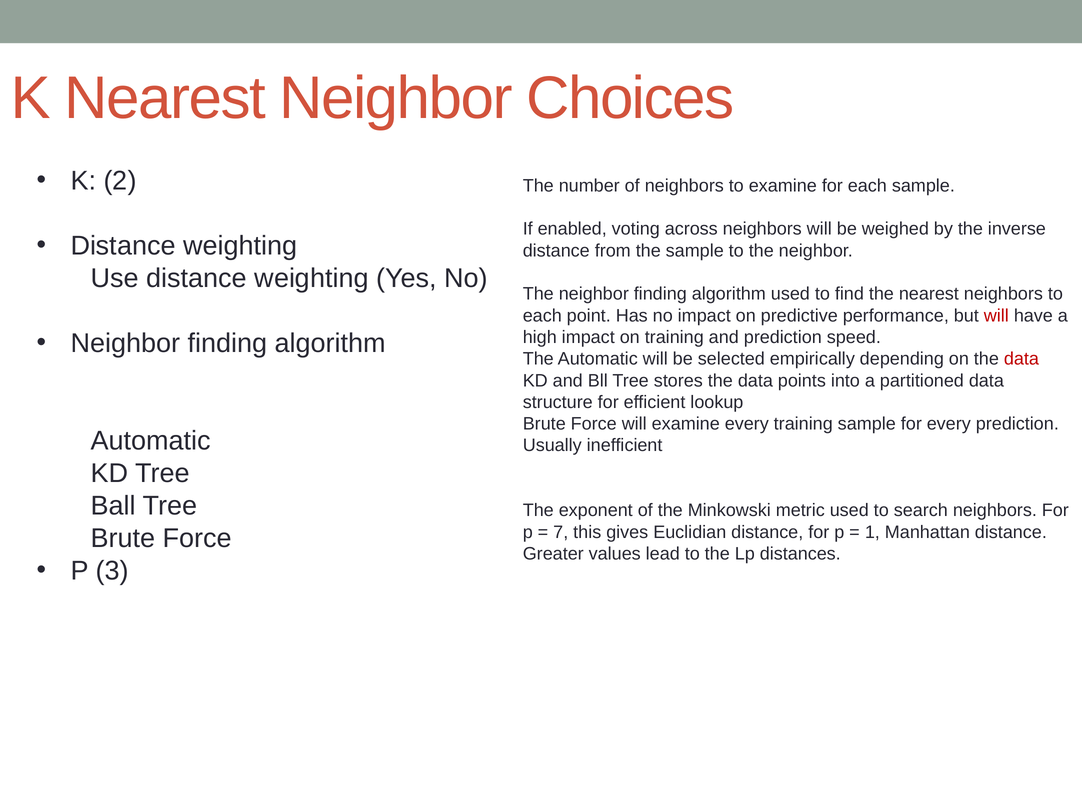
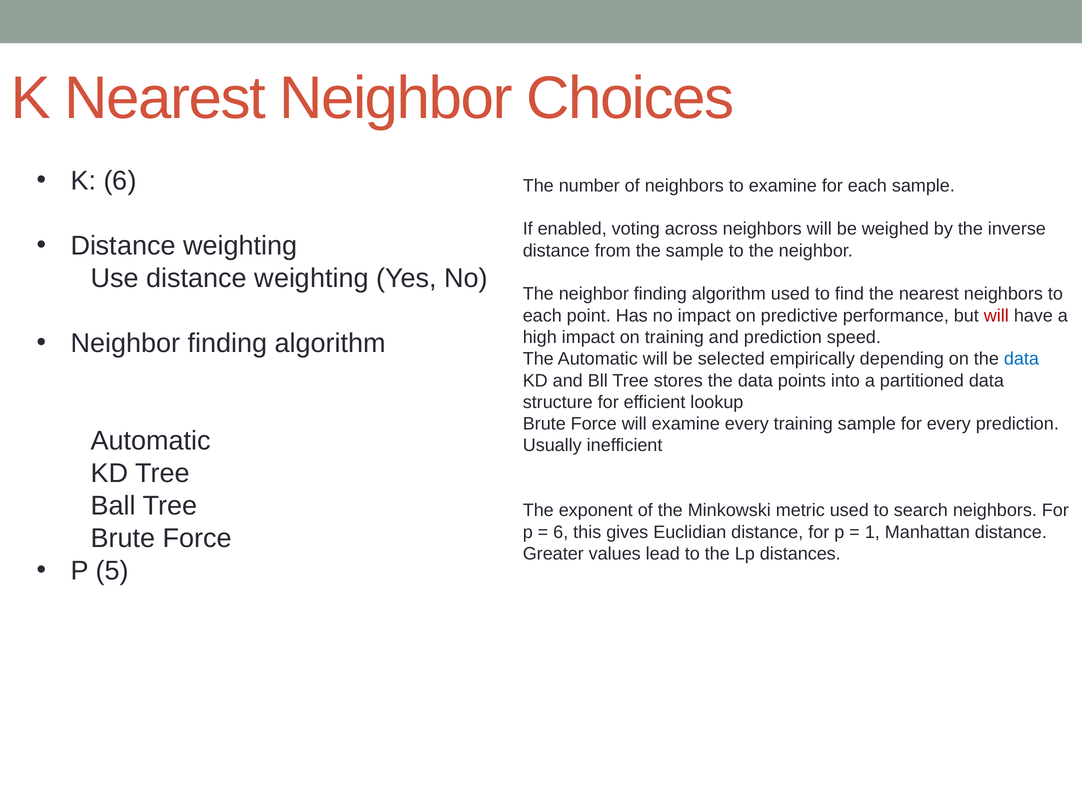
K 2: 2 -> 6 (120, 181)
data colour: red -> blue (1021, 359)
7: 7 -> 6 (561, 532)
3: 3 -> 5 (112, 570)
